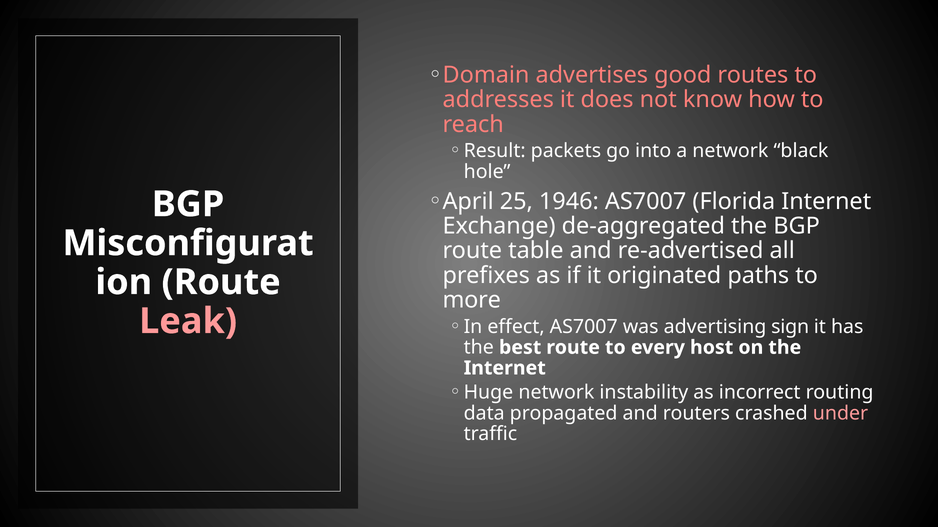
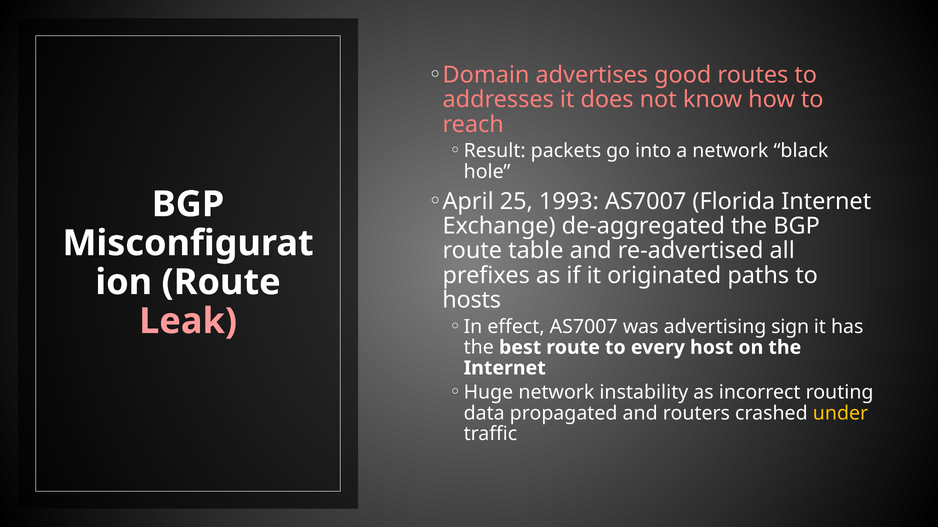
1946: 1946 -> 1993 (569, 202)
more: more -> hosts (472, 301)
under colour: pink -> yellow (840, 414)
